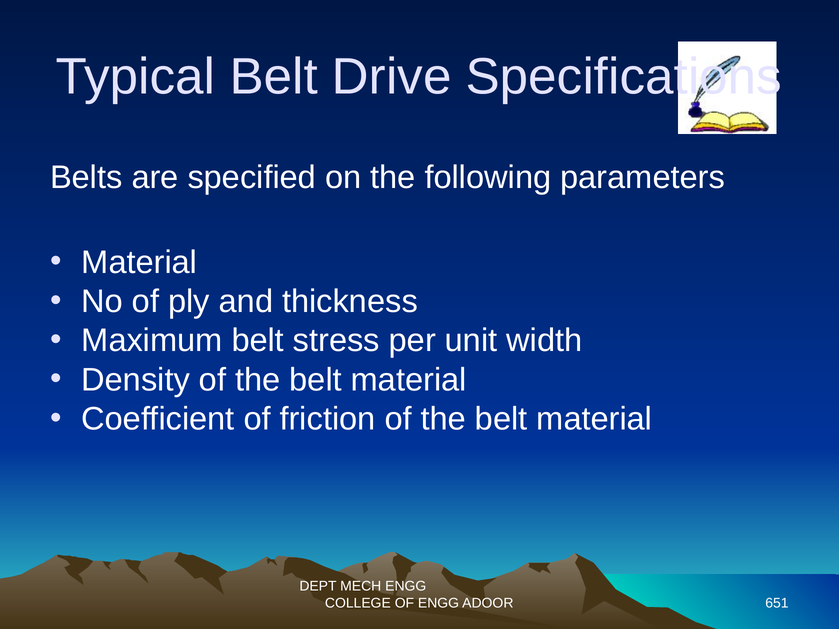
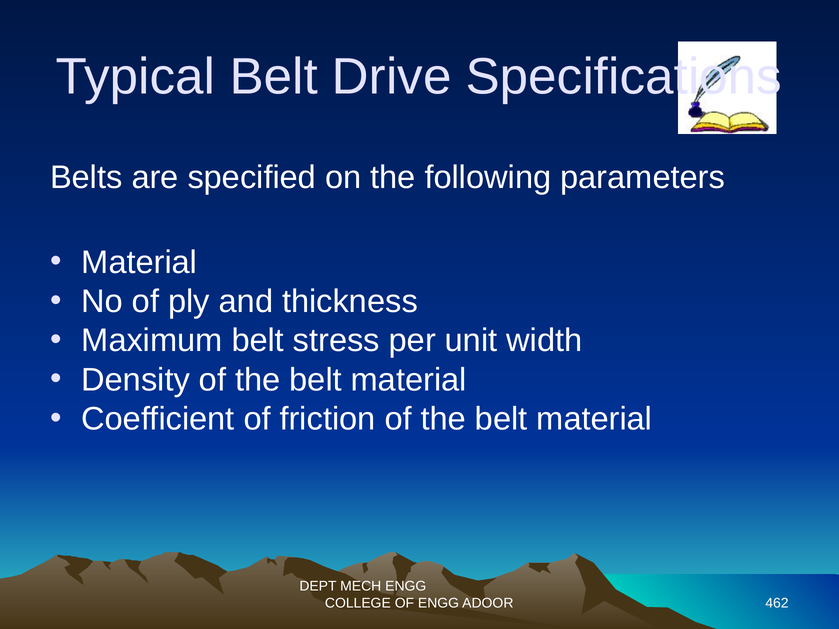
651: 651 -> 462 (777, 603)
